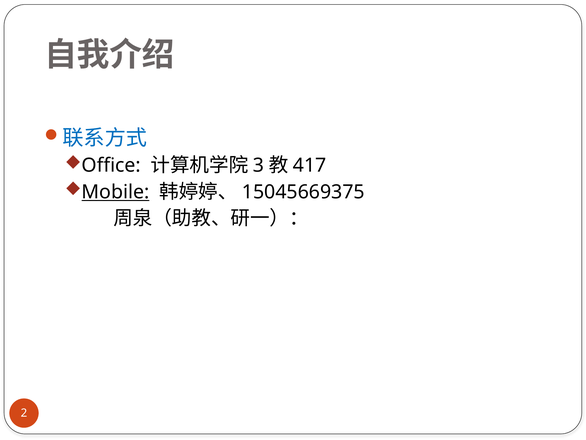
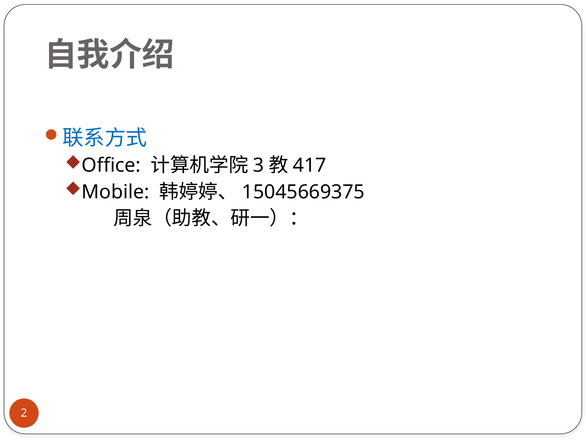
Mobile underline: present -> none (115, 192)
